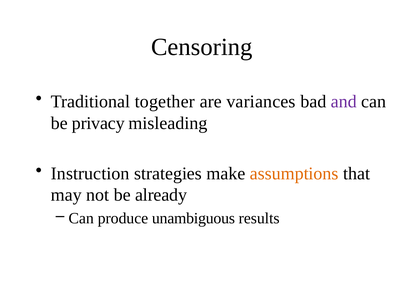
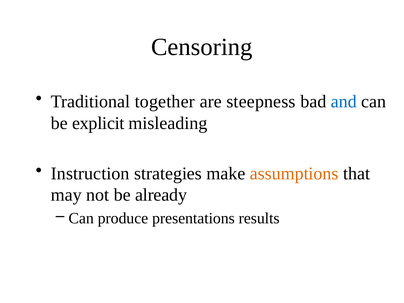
variances: variances -> steepness (261, 102)
and colour: purple -> blue (344, 102)
privacy: privacy -> explicit (98, 123)
unambiguous: unambiguous -> presentations (193, 218)
